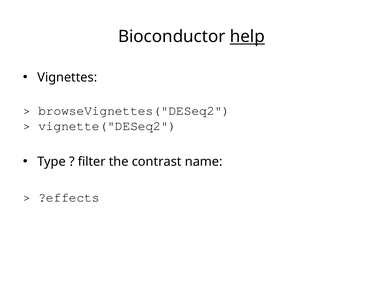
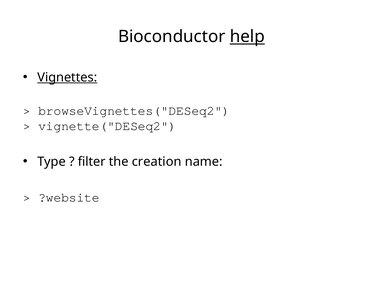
Vignettes underline: none -> present (67, 77)
contrast: contrast -> creation (157, 162)
?effects: ?effects -> ?website (69, 197)
